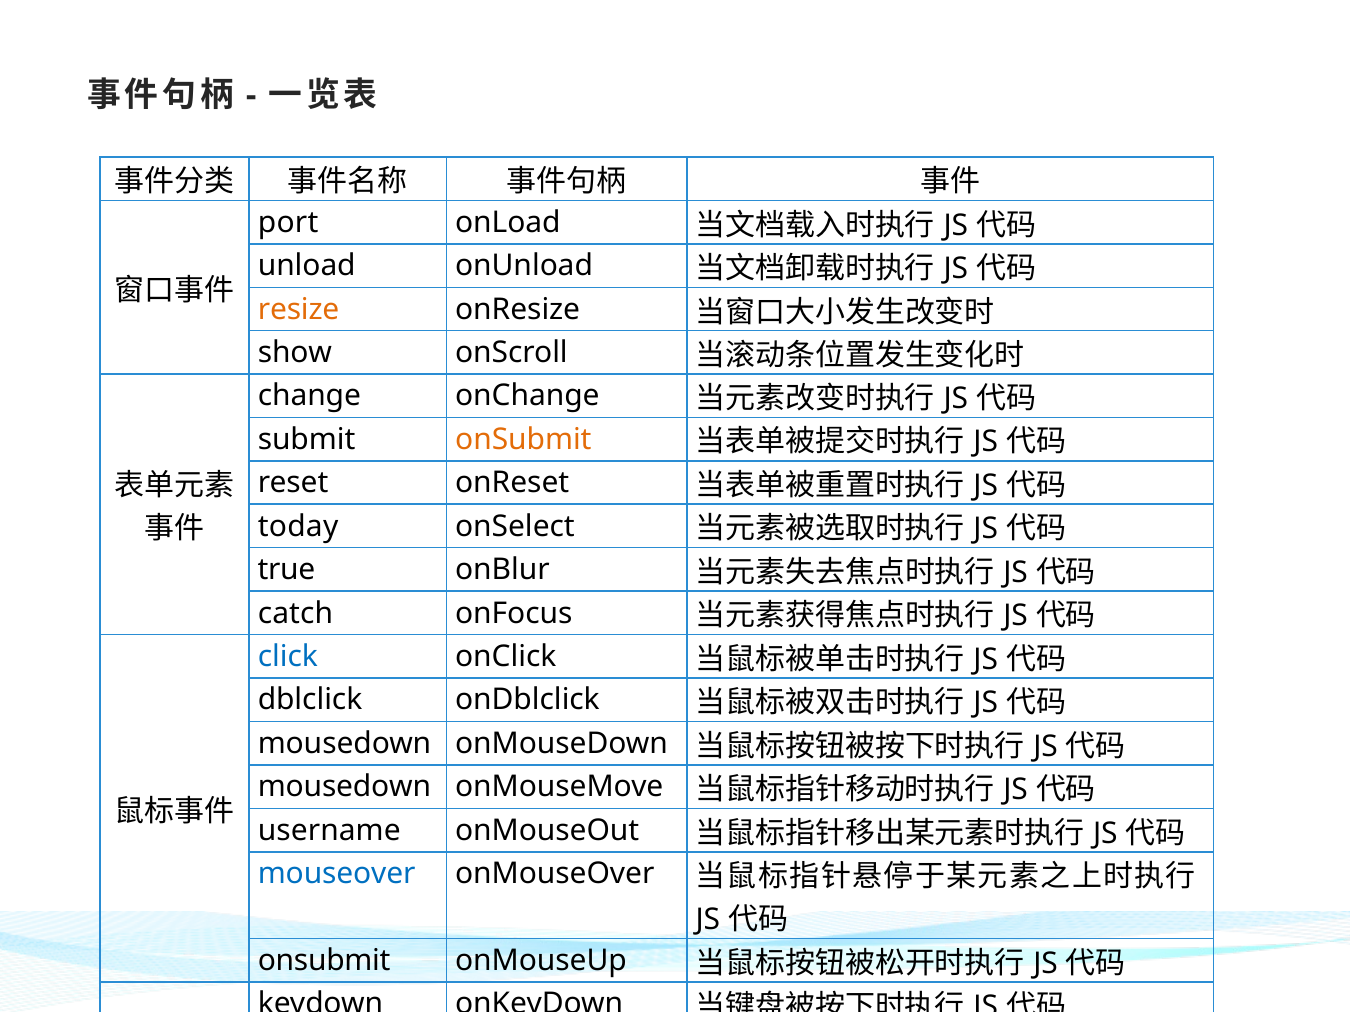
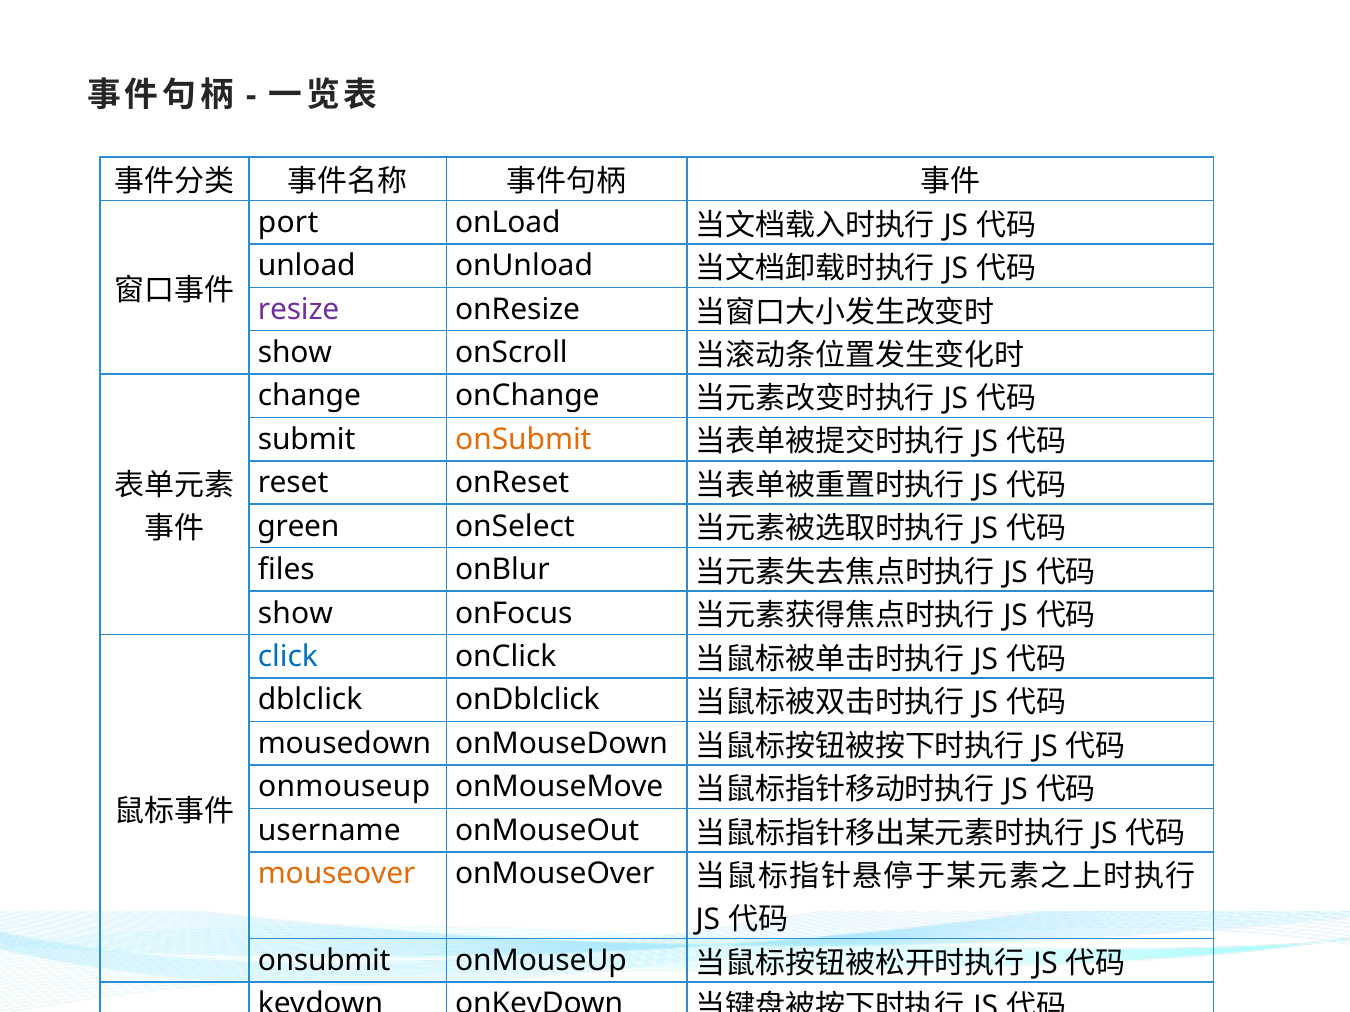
resize colour: orange -> purple (299, 310)
today: today -> green (298, 527)
true: true -> files (286, 570)
catch: catch -> show (295, 614)
mousedown: mousedown -> onmouseup (344, 787)
mouseover colour: blue -> orange (337, 874)
